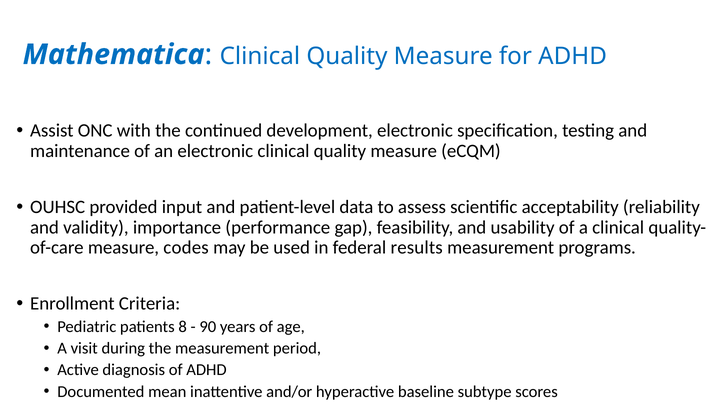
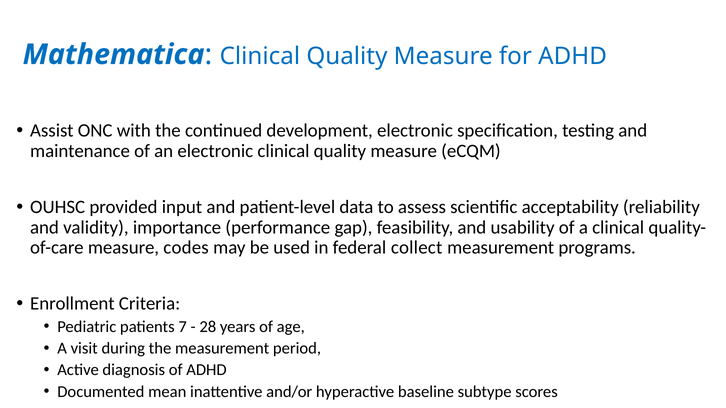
results: results -> collect (417, 248)
8: 8 -> 7 (183, 327)
90: 90 -> 28 (208, 327)
